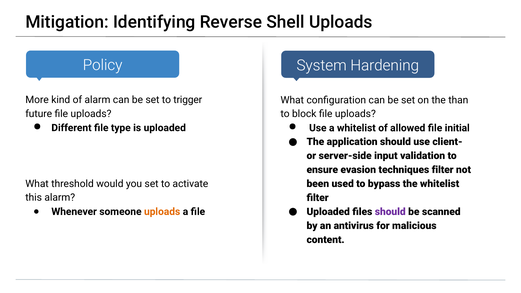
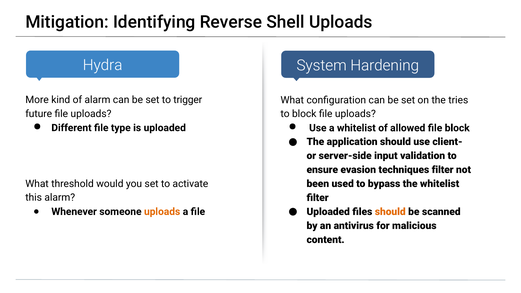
Policy: Policy -> Hydra (103, 65)
than: than -> tries (458, 100)
file initial: initial -> block (457, 128)
should colour: purple -> orange (390, 212)
